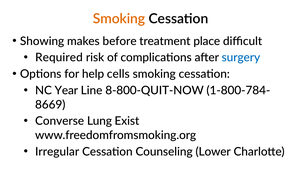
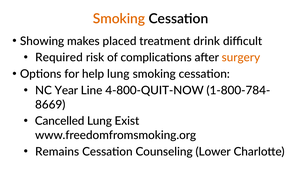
before: before -> placed (120, 41)
place: place -> drink (207, 41)
surgery colour: blue -> orange (241, 58)
help cells: cells -> lung (118, 74)
8-800-QUIT-NOW: 8-800-QUIT-NOW -> 4-800-QUIT-NOW (155, 90)
Converse: Converse -> Cancelled (60, 121)
Irregular: Irregular -> Remains (57, 152)
